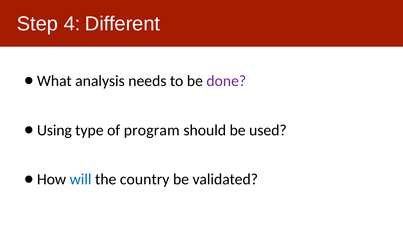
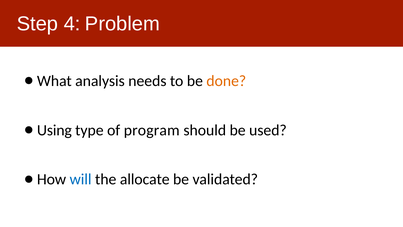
Different: Different -> Problem (122, 24)
done colour: purple -> orange (226, 81)
country: country -> allocate (145, 179)
